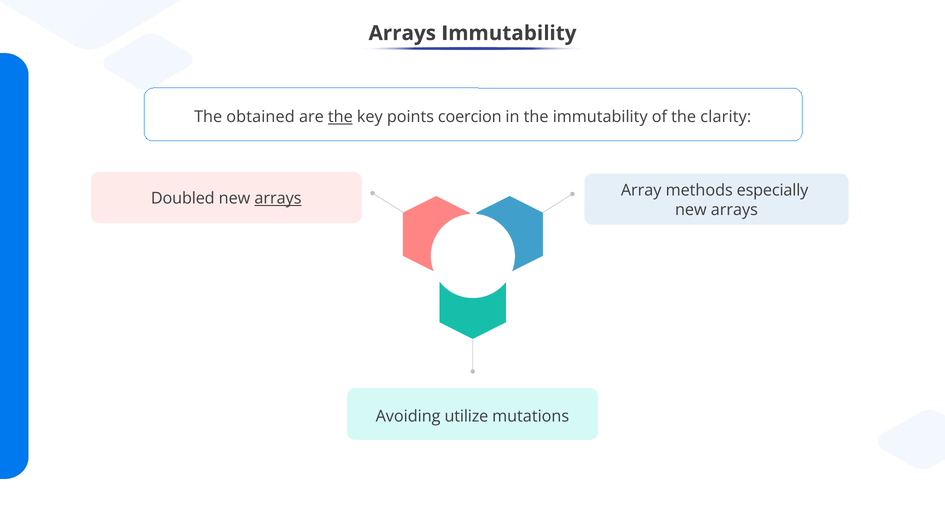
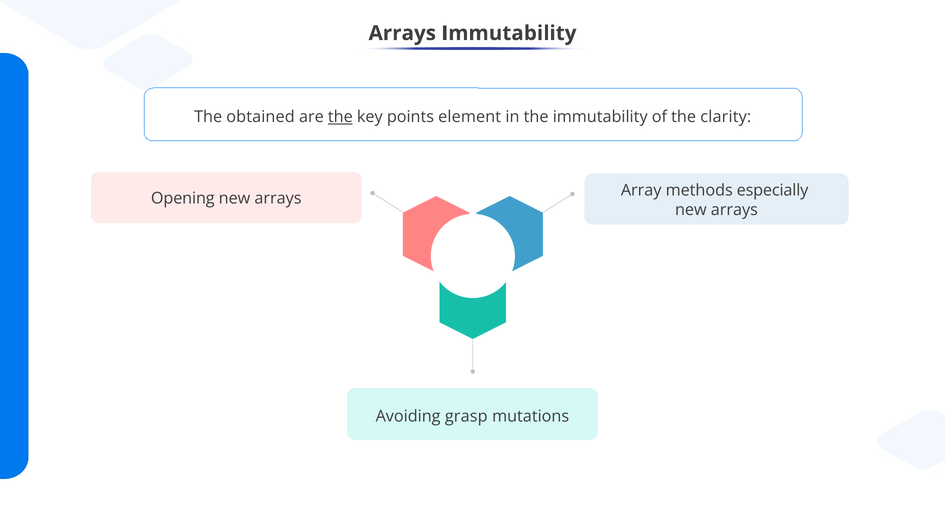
coercion: coercion -> element (470, 117)
Doubled: Doubled -> Opening (183, 198)
arrays underline: present -> none (278, 198)
utilize: utilize -> grasp (466, 416)
